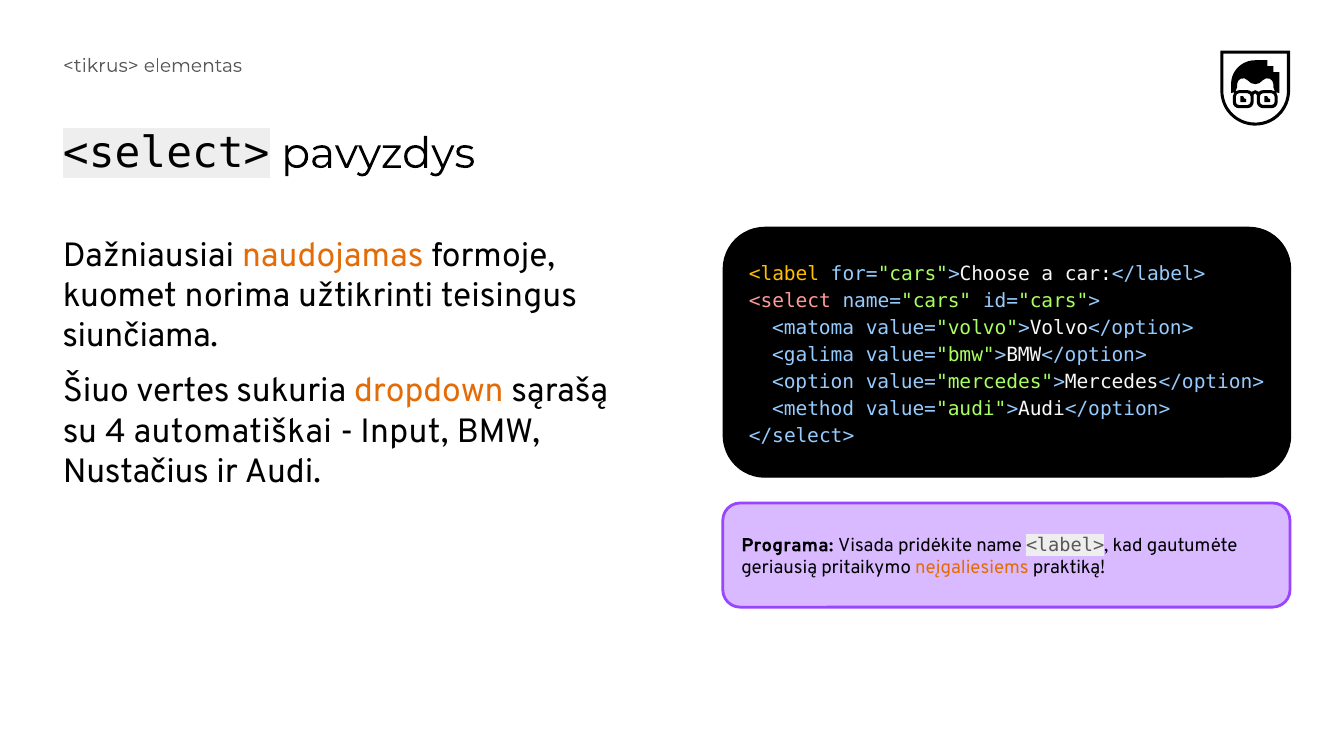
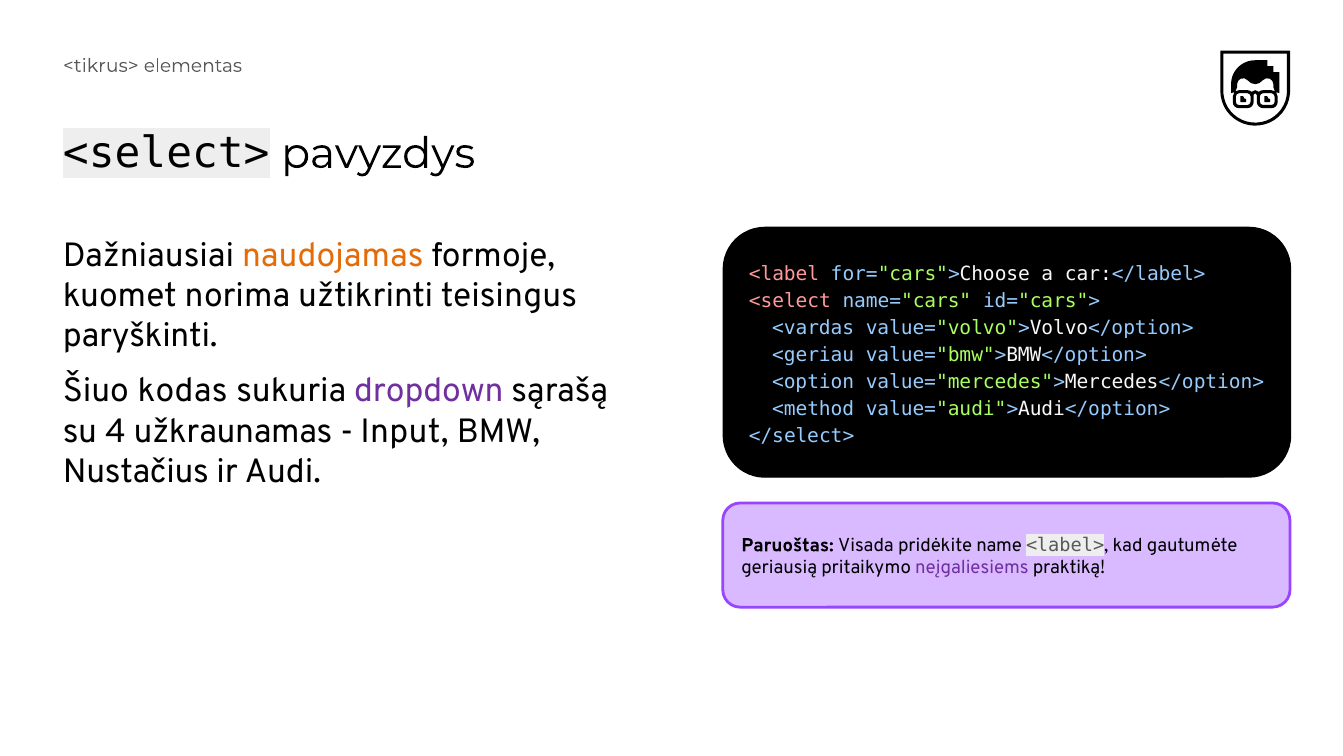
<label colour: yellow -> pink (784, 274)
<matoma: <matoma -> <vardas (813, 328)
siunčiama: siunčiama -> paryškinti (140, 335)
<galima: <galima -> <geriau (813, 355)
vertes: vertes -> kodas (183, 391)
dropdown colour: orange -> purple (429, 391)
automatiškai: automatiškai -> užkraunamas (233, 431)
Programa: Programa -> Paruoštas (787, 545)
neįgaliesiems colour: orange -> purple (972, 567)
